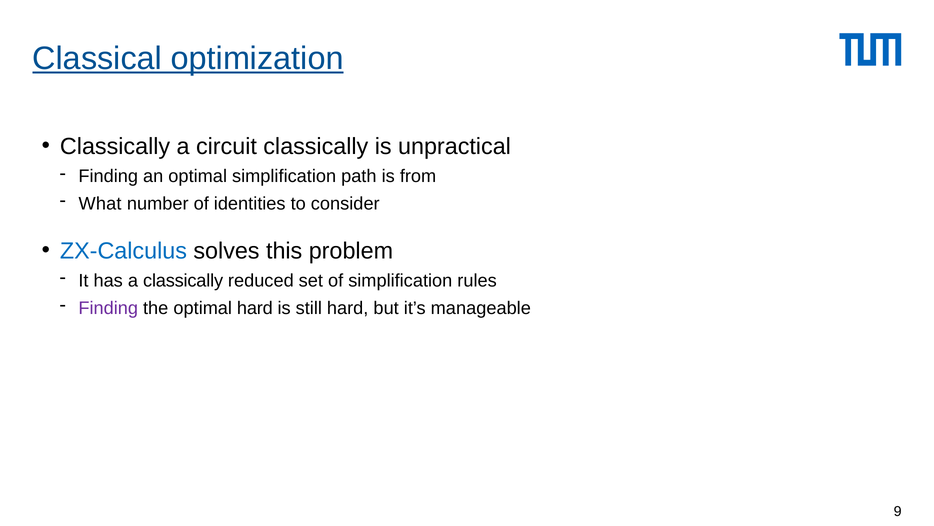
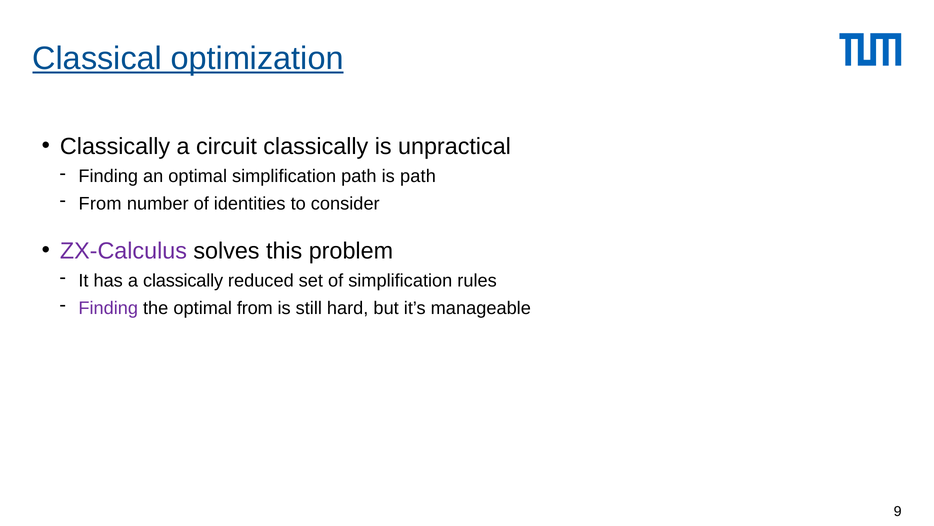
is from: from -> path (418, 176)
What: What -> From (100, 204)
ZX-Calculus colour: blue -> purple (123, 251)
optimal hard: hard -> from (255, 308)
